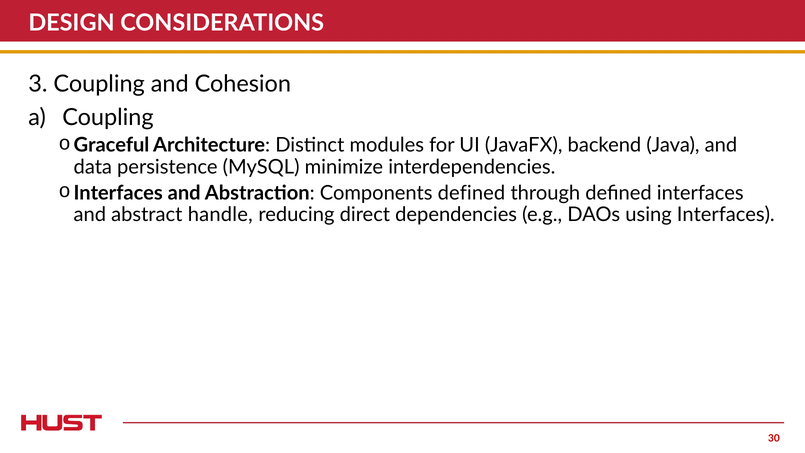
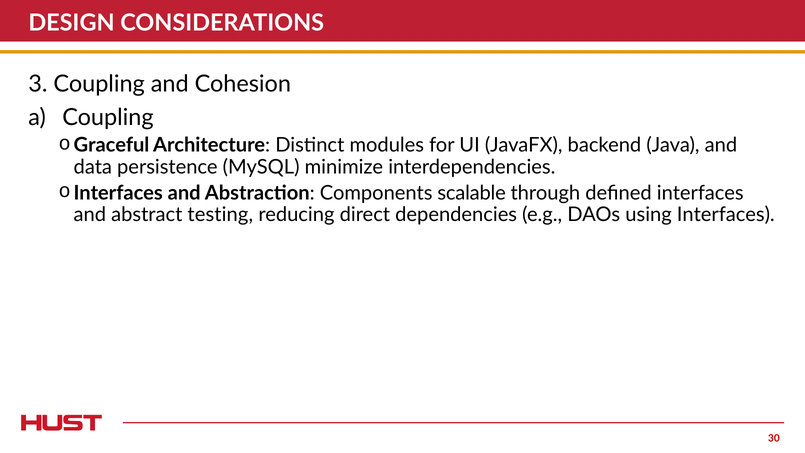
Components defined: defined -> scalable (472, 193)
handle: handle -> testing (220, 215)
